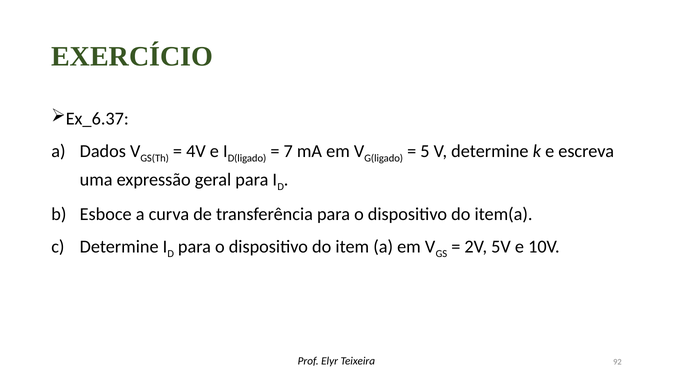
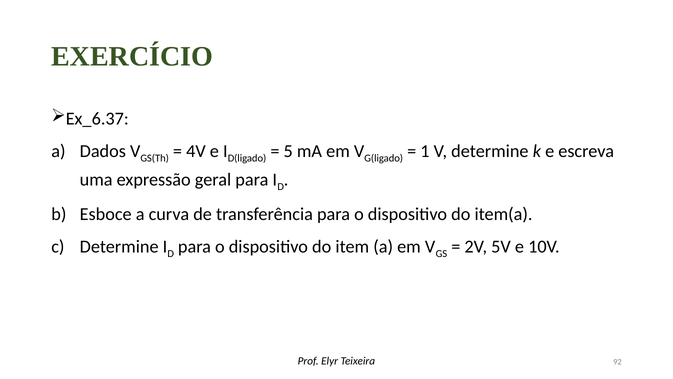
7: 7 -> 5 (288, 151)
5: 5 -> 1 (425, 151)
